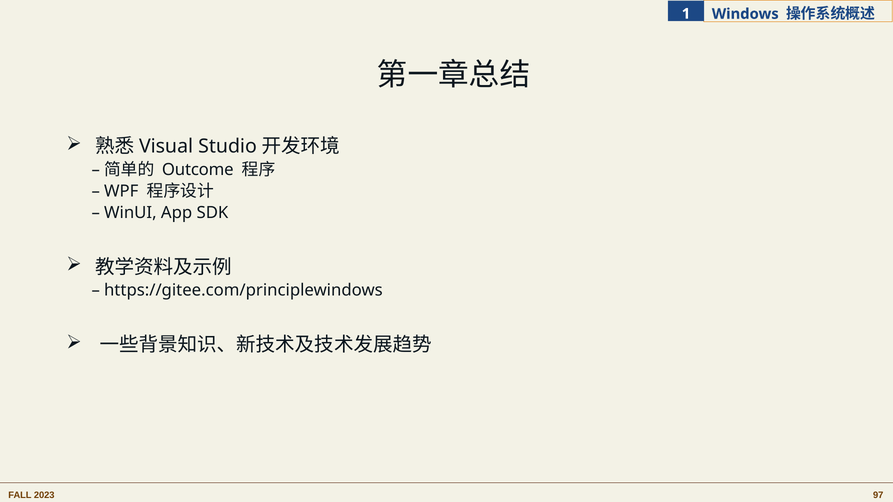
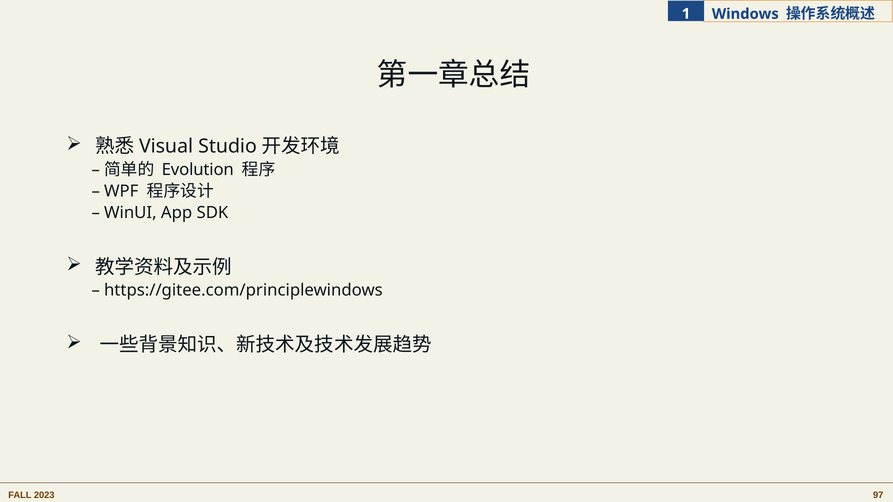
Outcome: Outcome -> Evolution (198, 170)
